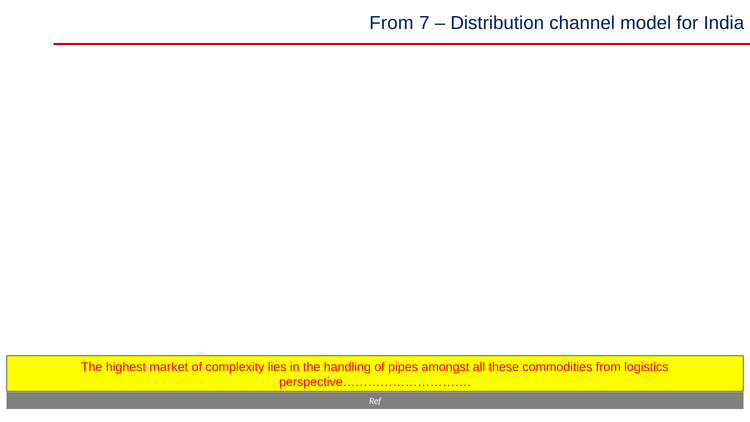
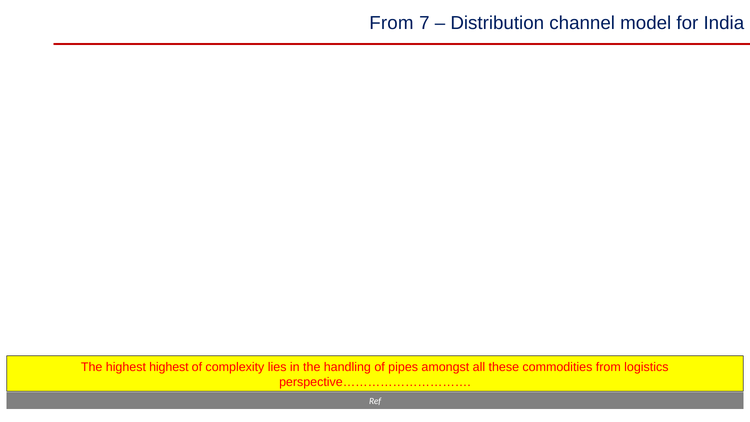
highest market: market -> highest (169, 367)
